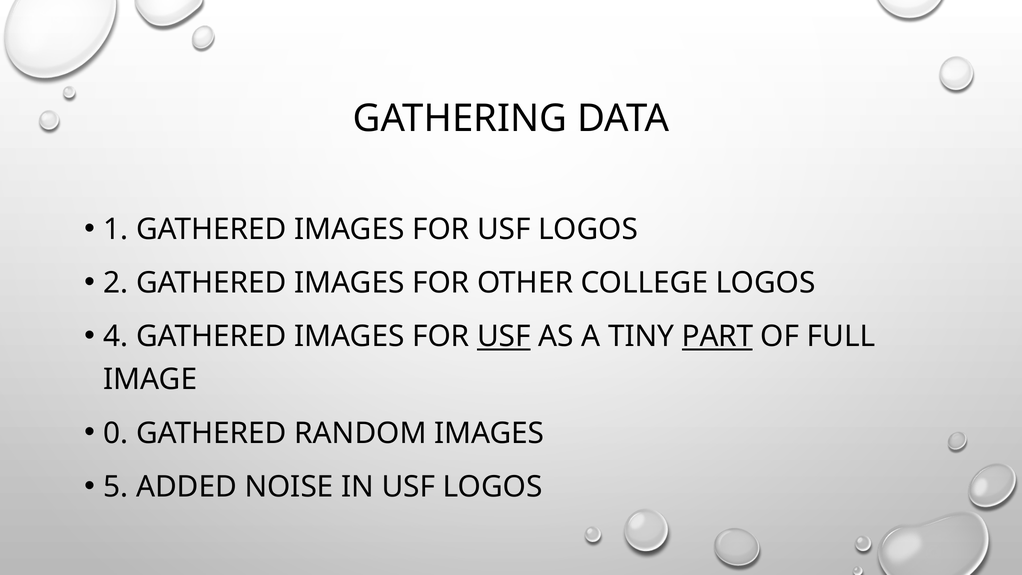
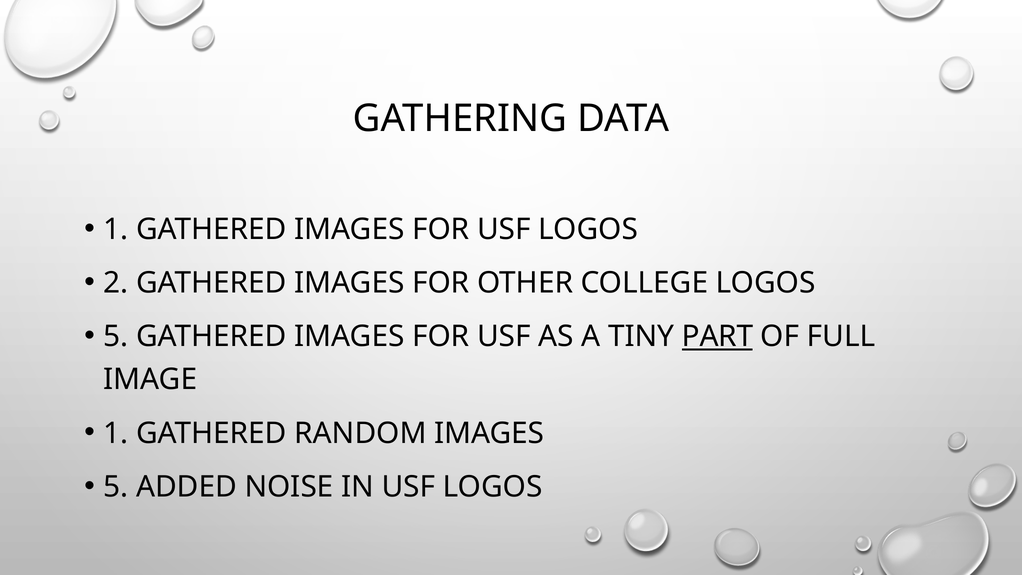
4: 4 -> 5 (116, 337)
USF underline: present -> none (504, 337)
0: 0 -> 1 (116, 433)
